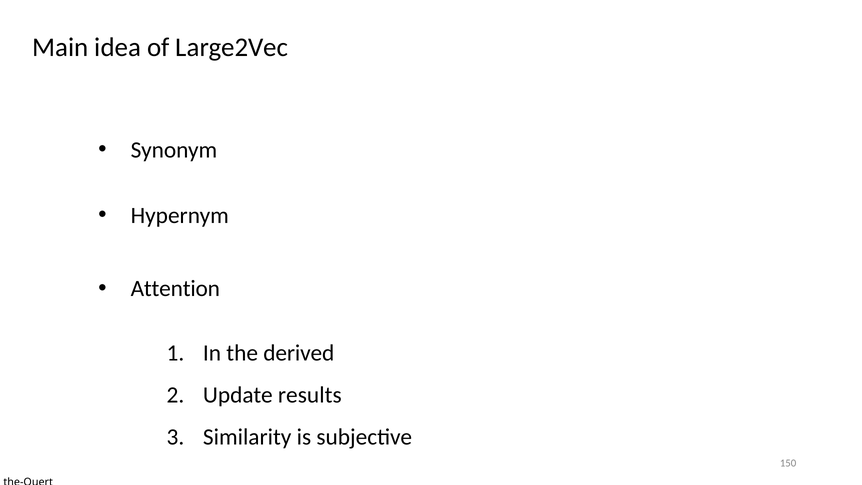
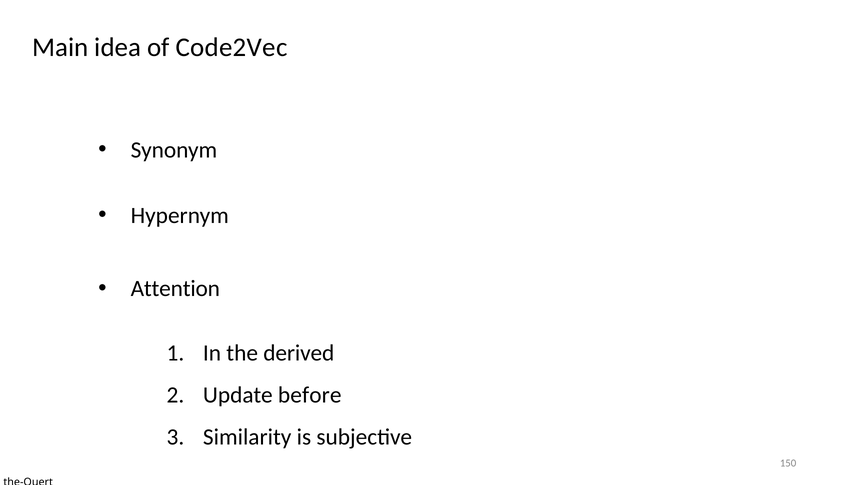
Large2Vec: Large2Vec -> Code2Vec (232, 47)
results: results -> before (310, 395)
